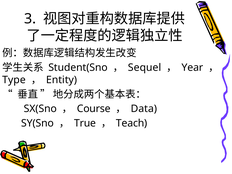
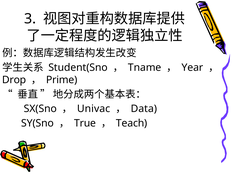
Sequel: Sequel -> Tname (145, 67)
Type: Type -> Drop (14, 80)
Entity: Entity -> Prime (62, 80)
Course: Course -> Univac (94, 109)
